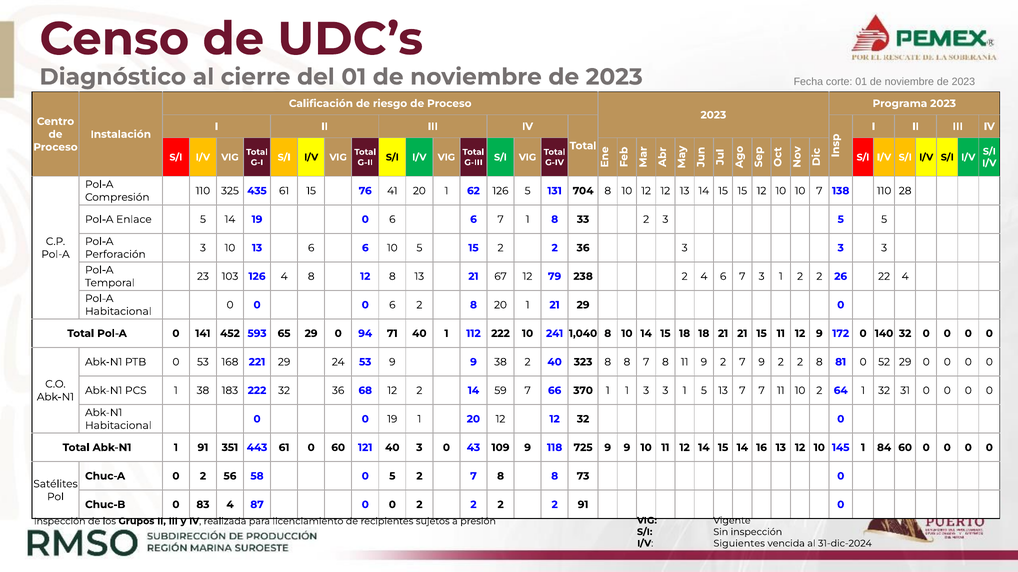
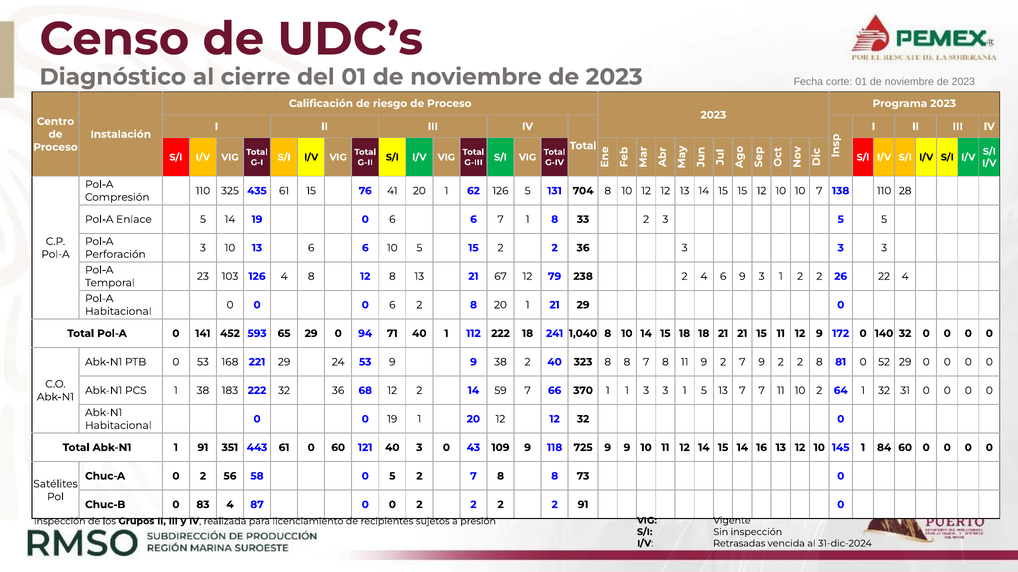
4 6 7: 7 -> 9 (742, 277)
222 10: 10 -> 18 (528, 334)
Siguientes: Siguientes -> Retrasadas (739, 544)
